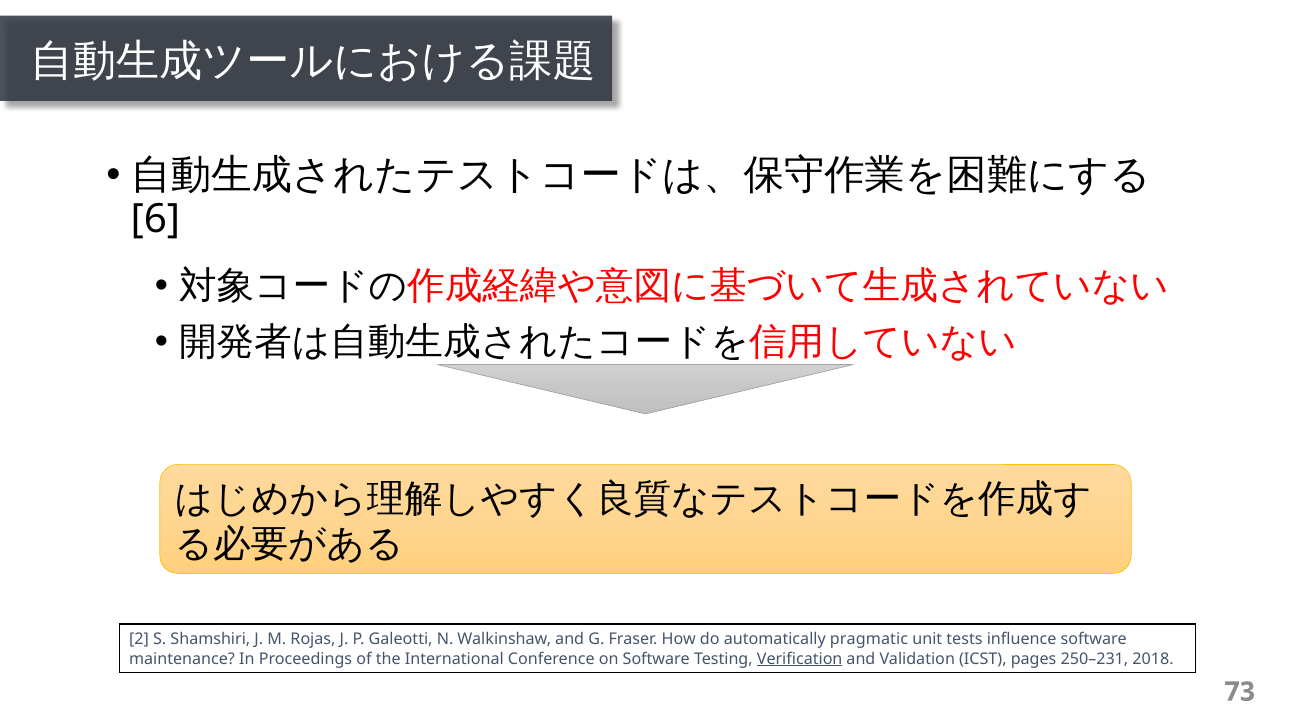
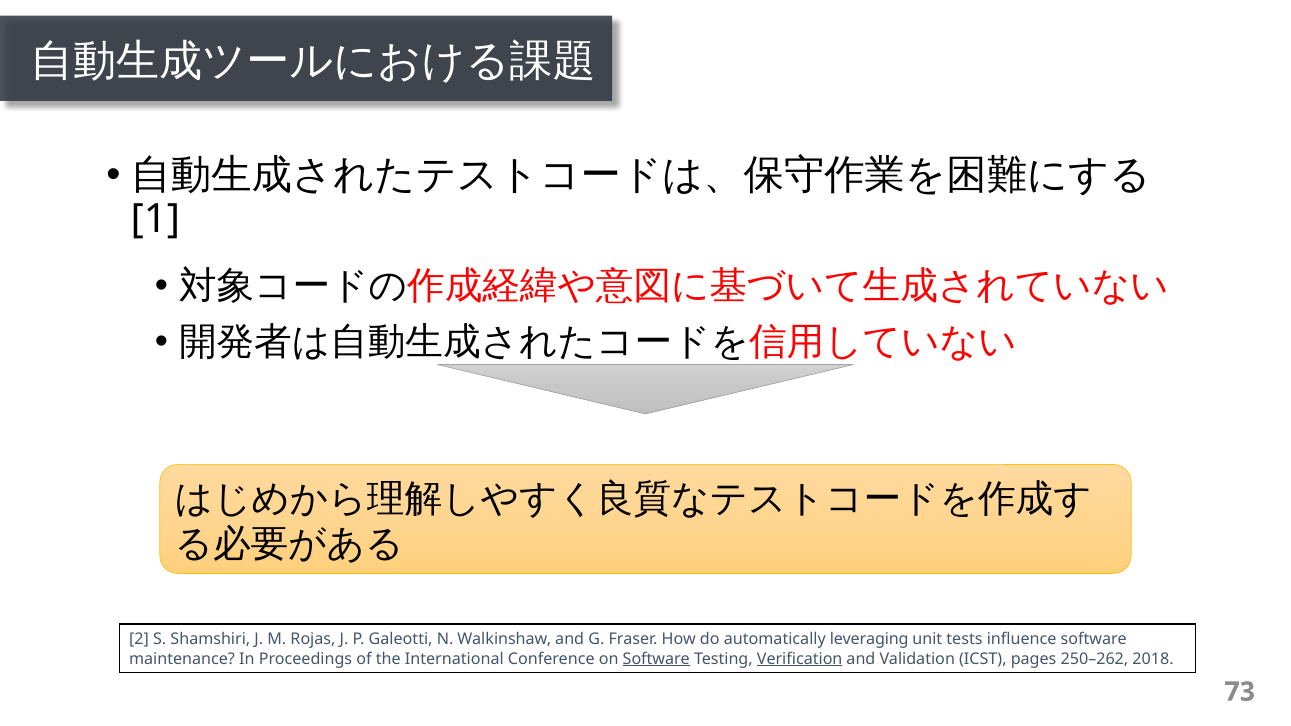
6: 6 -> 1 (155, 219)
pragmatic: pragmatic -> leveraging (869, 640)
Software underline: none -> present (656, 659)
250–231: 250–231 -> 250–262 (1094, 659)
